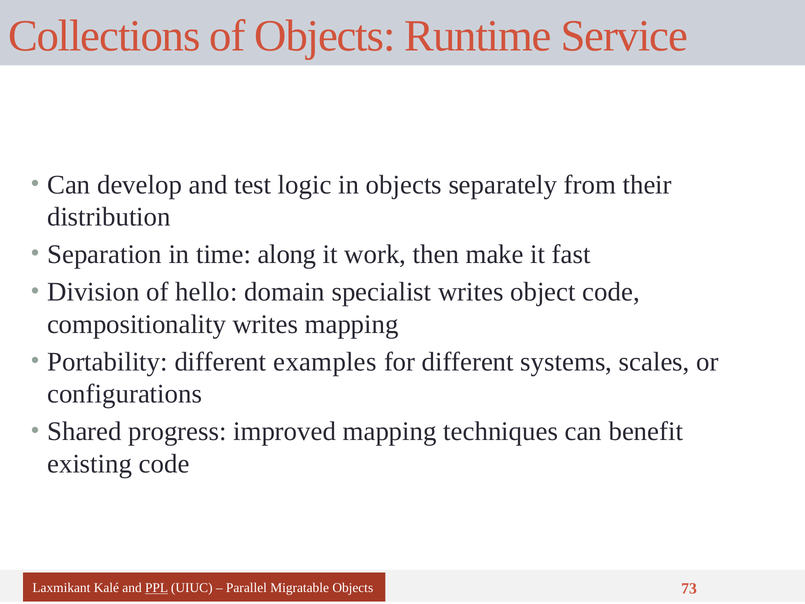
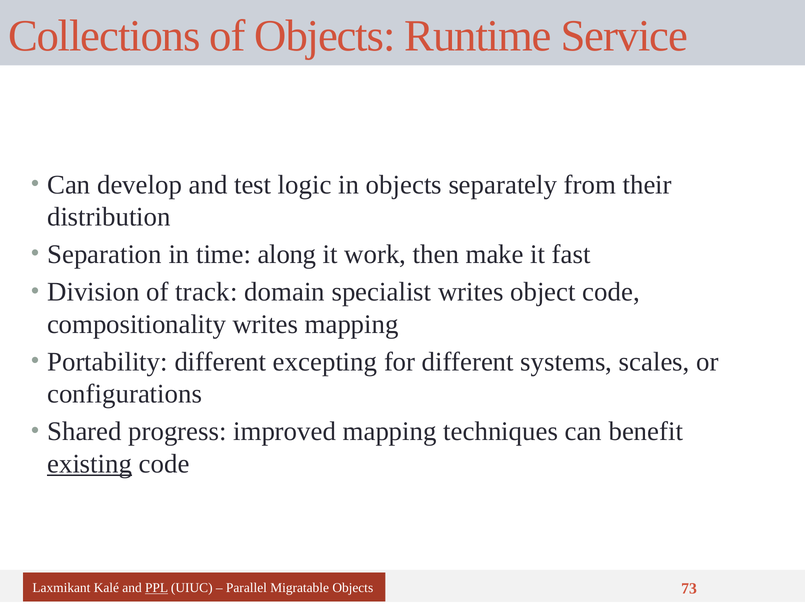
hello: hello -> track (206, 292)
examples: examples -> excepting (325, 362)
existing underline: none -> present (90, 464)
